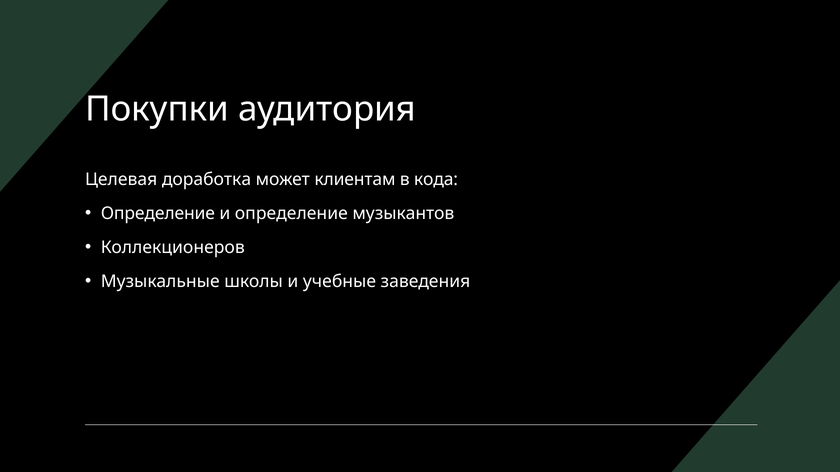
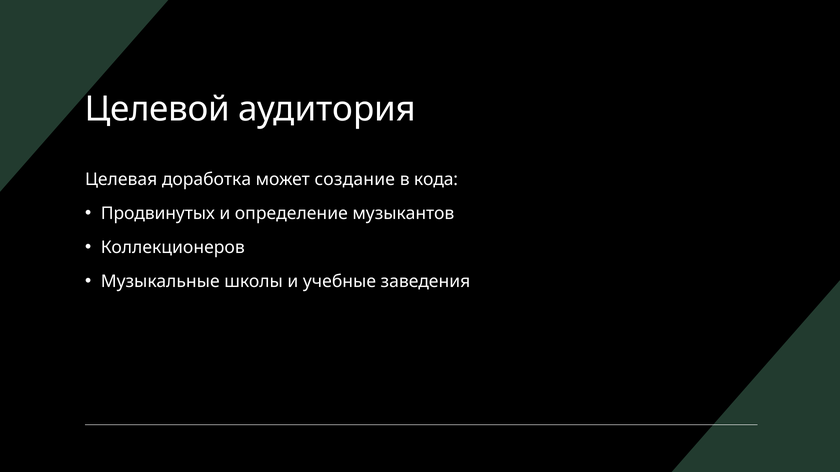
Покупки: Покупки -> Целевой (157, 109)
клиентам: клиентам -> создание (355, 180)
Определение: Определение -> Продвинутых (158, 214)
